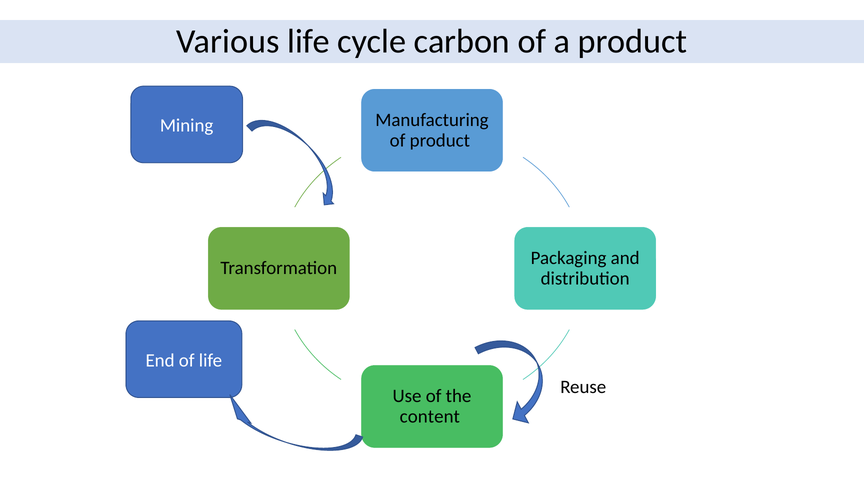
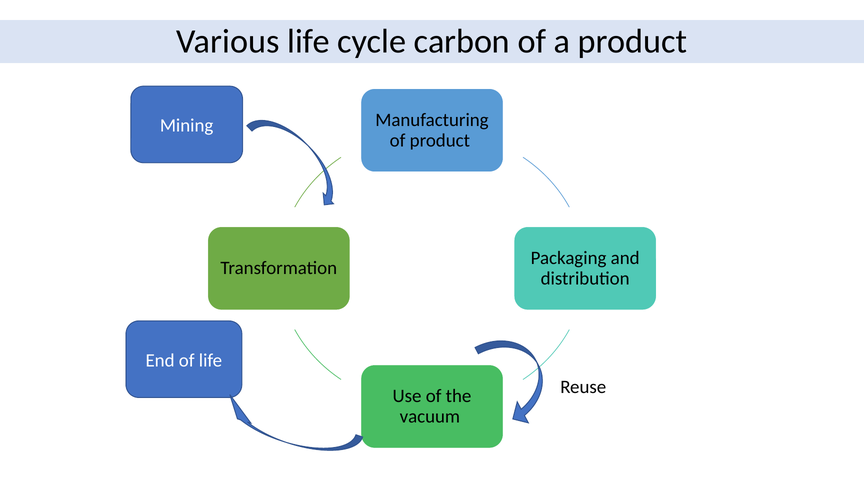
content: content -> vacuum (430, 417)
